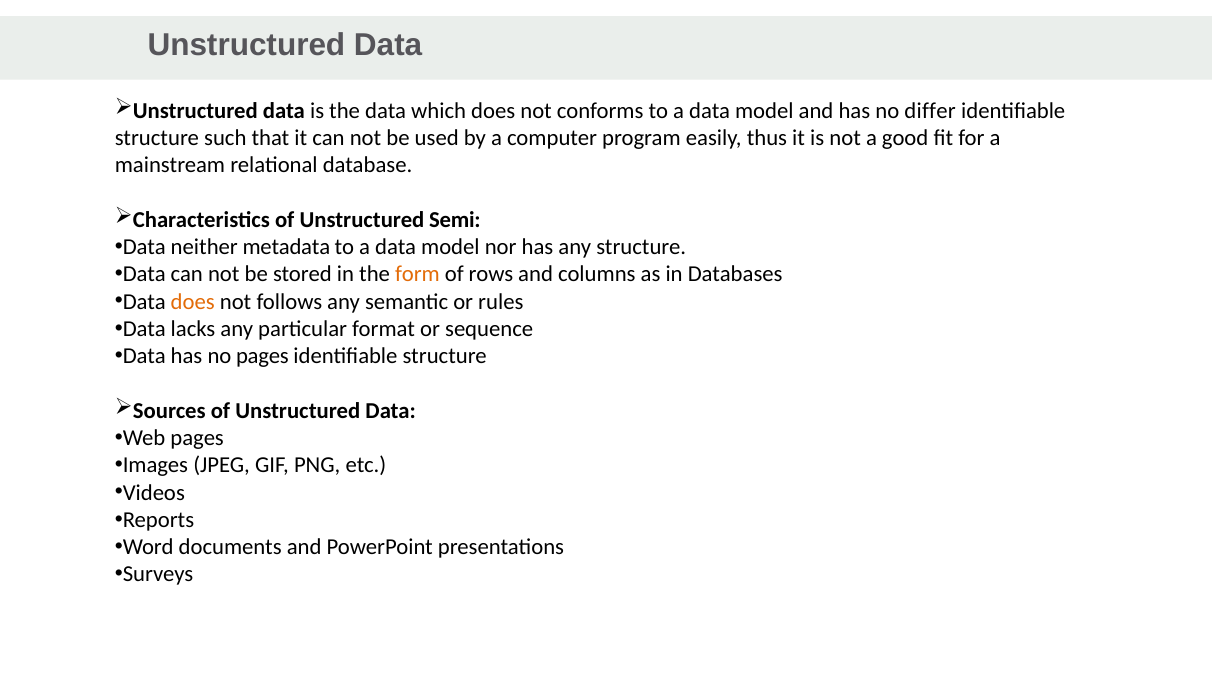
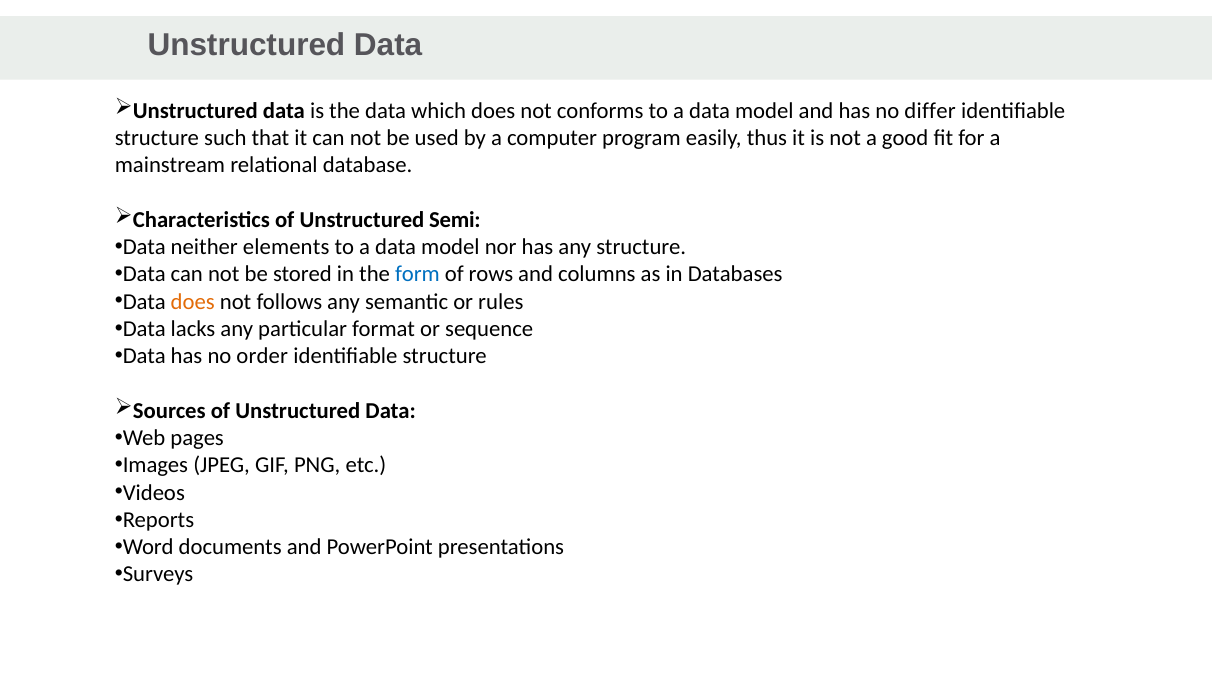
metadata: metadata -> elements (286, 247)
form colour: orange -> blue (417, 274)
no pages: pages -> order (262, 356)
